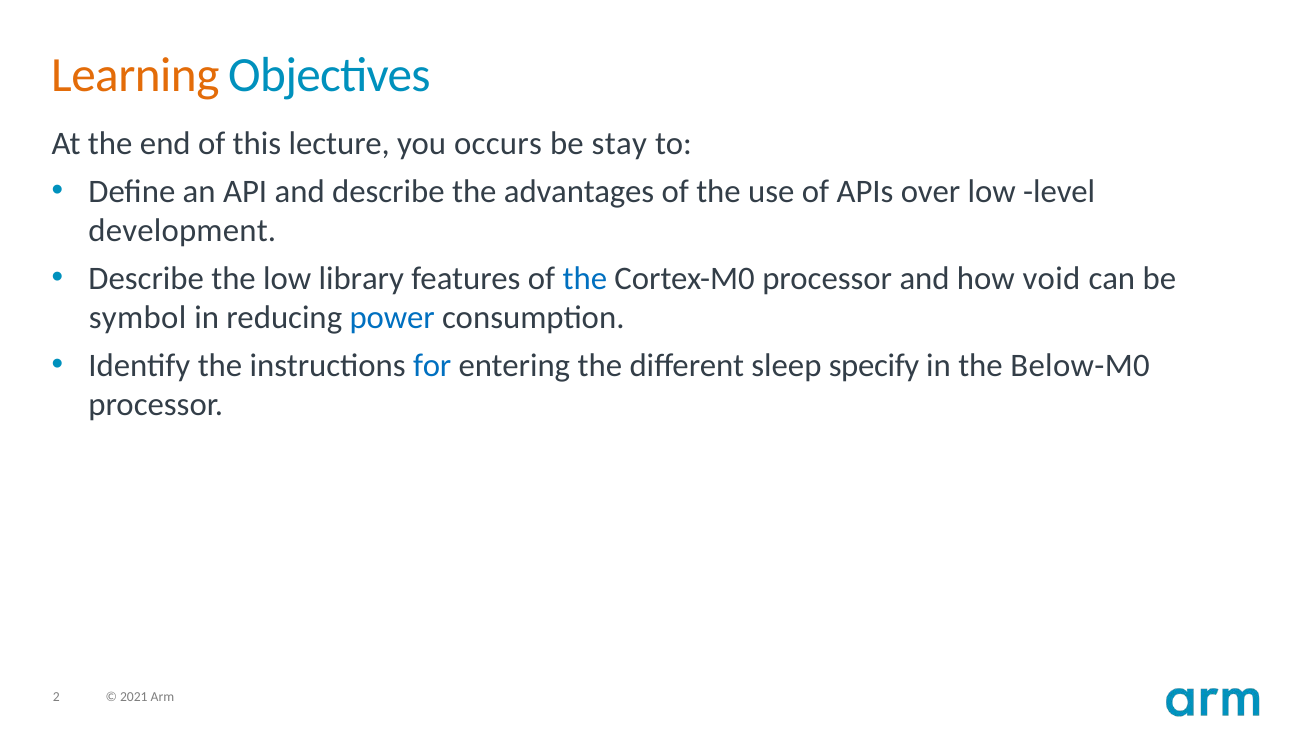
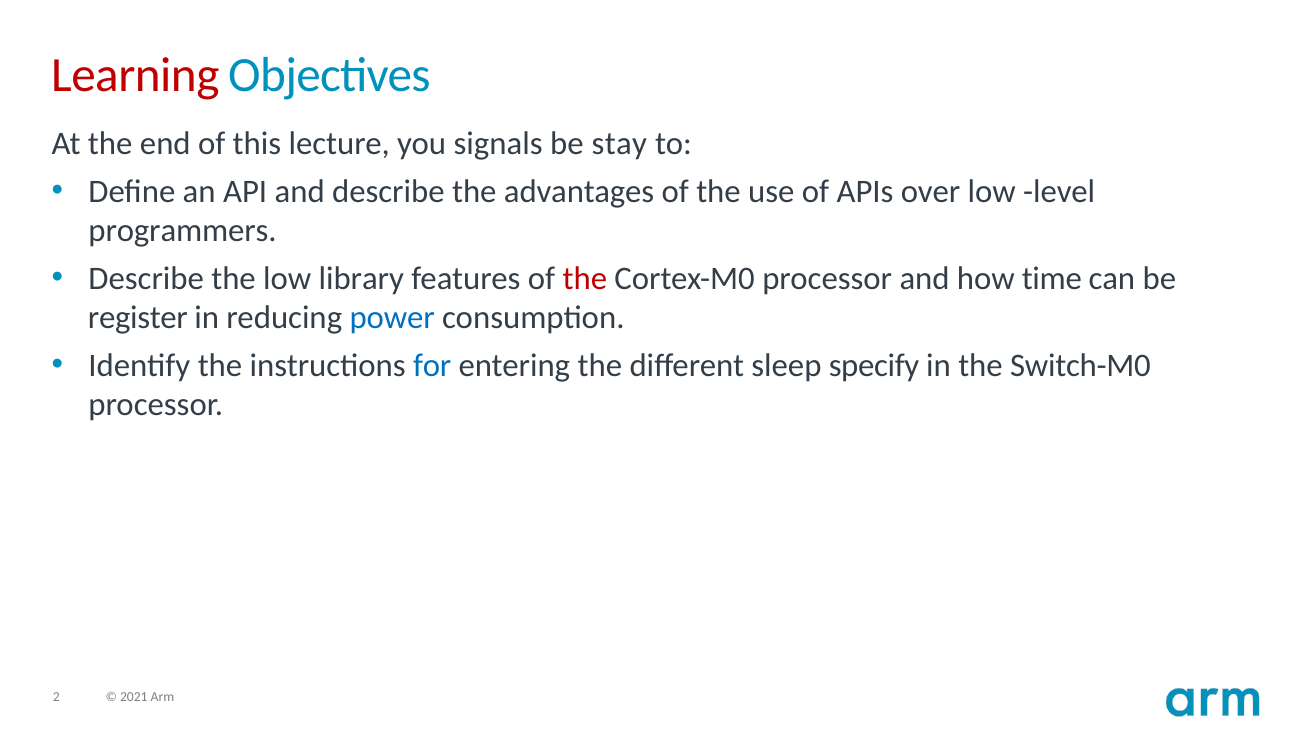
Learning colour: orange -> red (135, 75)
occurs: occurs -> signals (498, 144)
development: development -> programmers (182, 231)
the colour: blue -> red (585, 278)
void: void -> time (1052, 278)
symbol: symbol -> register (138, 318)
Below-M0: Below-M0 -> Switch-M0 (1080, 365)
